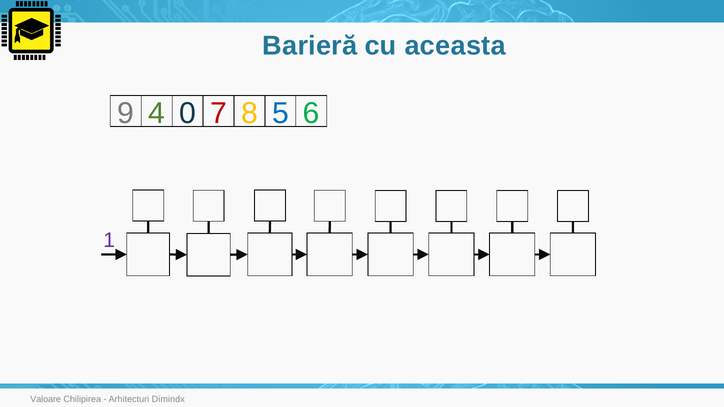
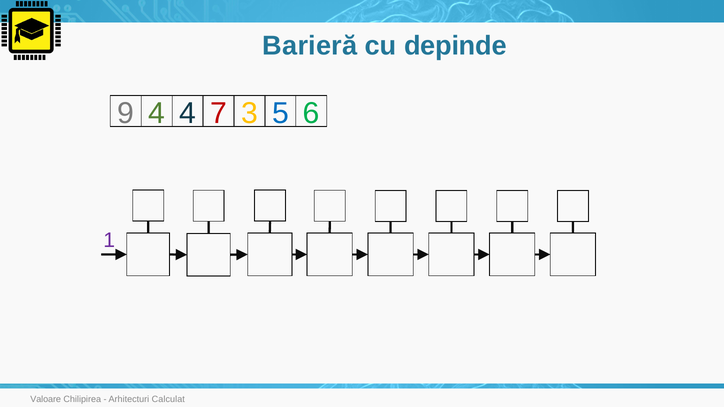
aceasta: aceasta -> depinde (455, 46)
4 0: 0 -> 4 (188, 113)
8: 8 -> 3 (249, 113)
Dimindx: Dimindx -> Calculat (168, 400)
